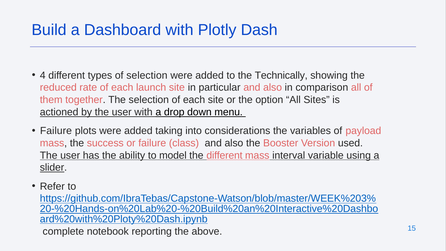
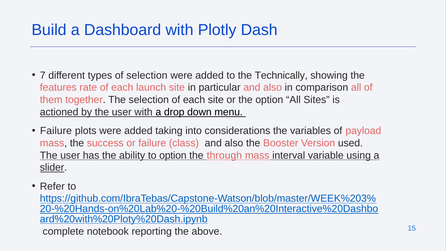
4: 4 -> 7 (43, 75)
reduced: reduced -> features (58, 88)
to model: model -> option (173, 155)
the different: different -> through (224, 155)
